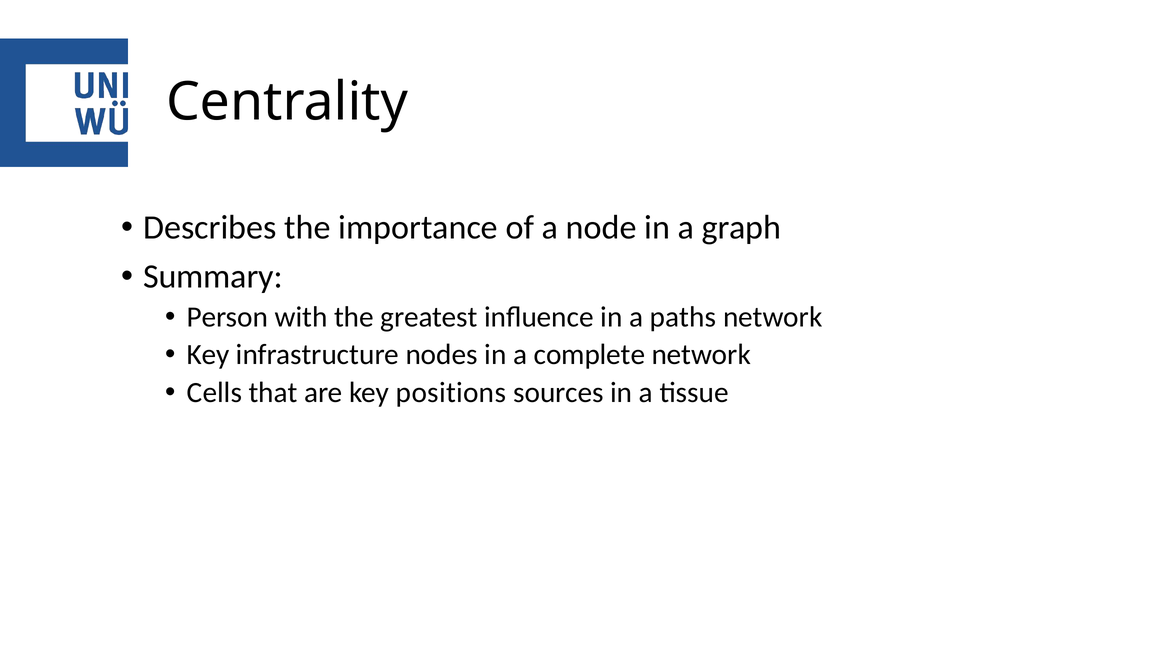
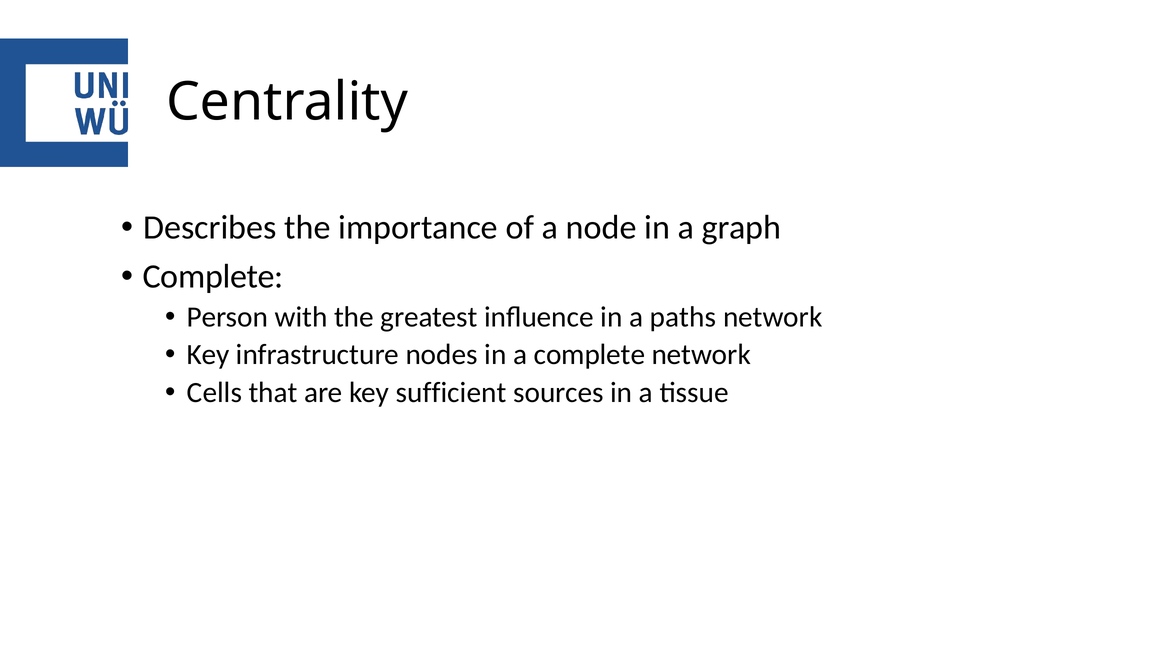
Summary: Summary -> Complete (213, 277)
positions: positions -> sufficient (451, 393)
